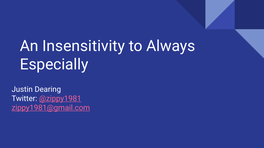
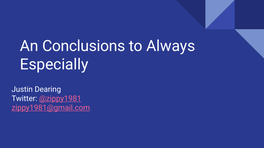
Insensitivity: Insensitivity -> Conclusions (84, 46)
